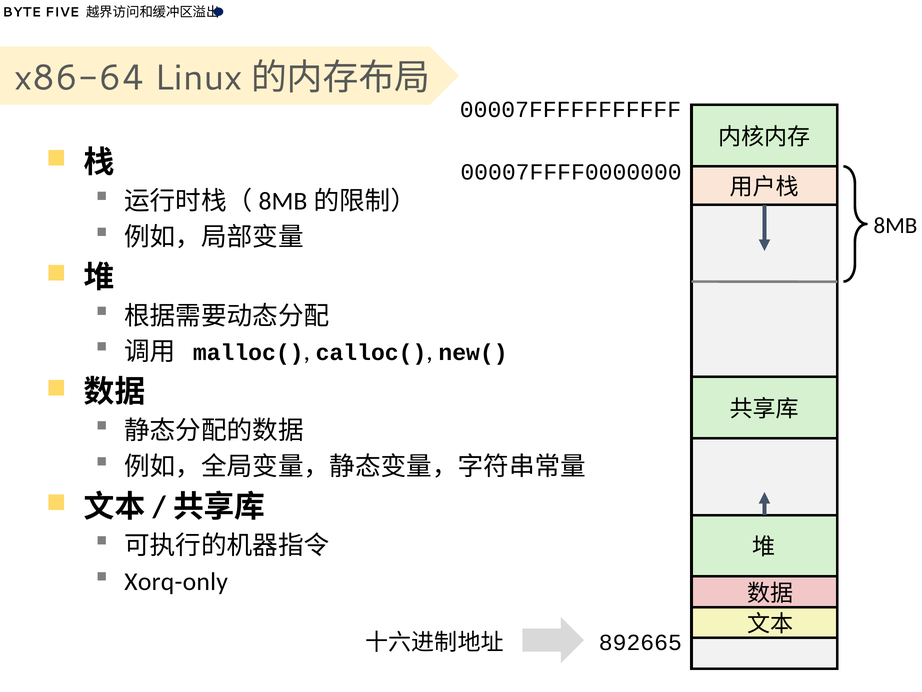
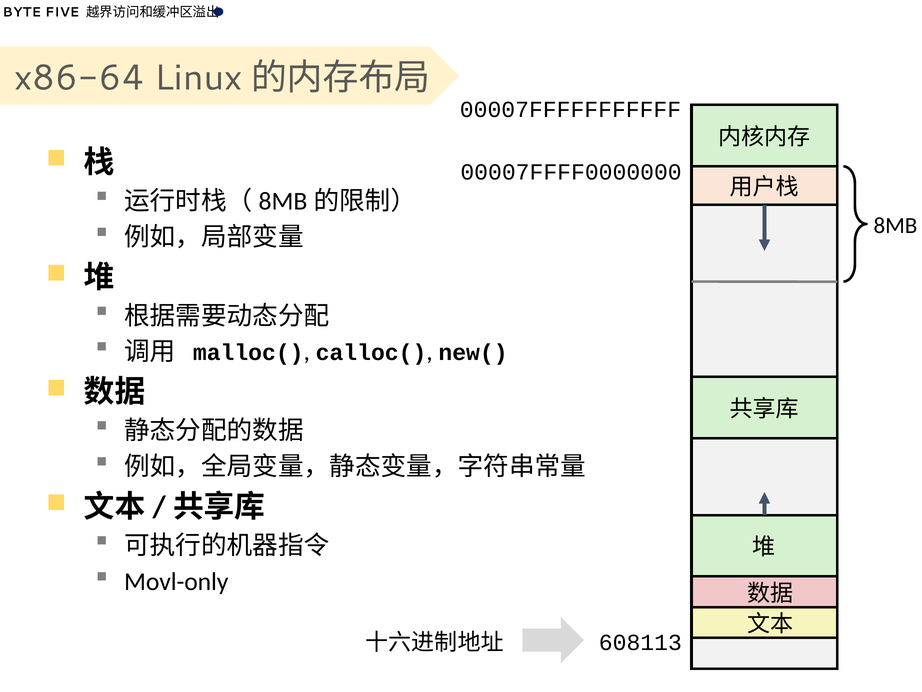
Xorq-only: Xorq-only -> Movl-only (176, 581)
892665: 892665 -> 608113 (640, 642)
